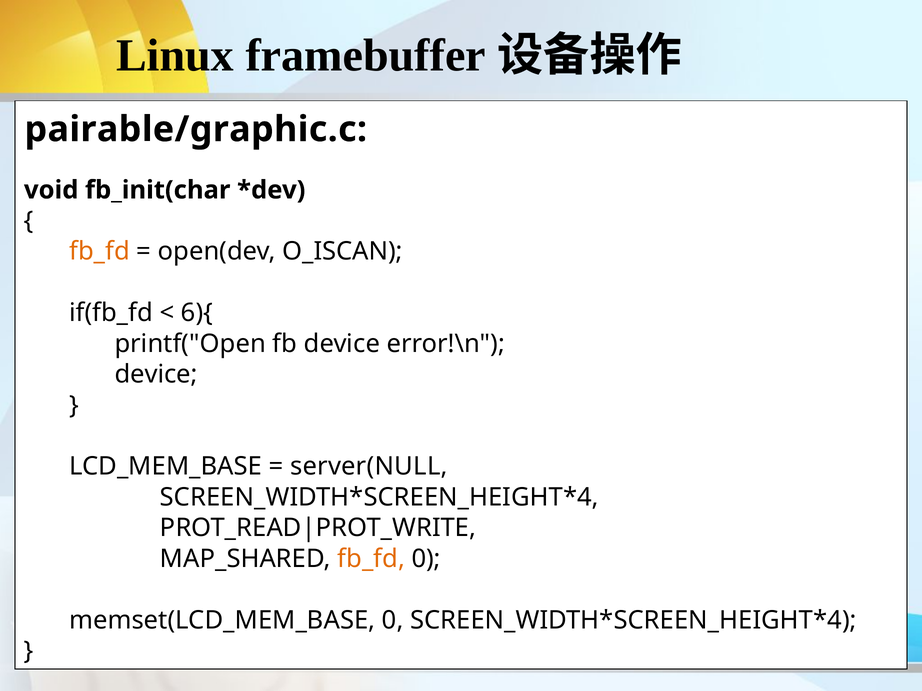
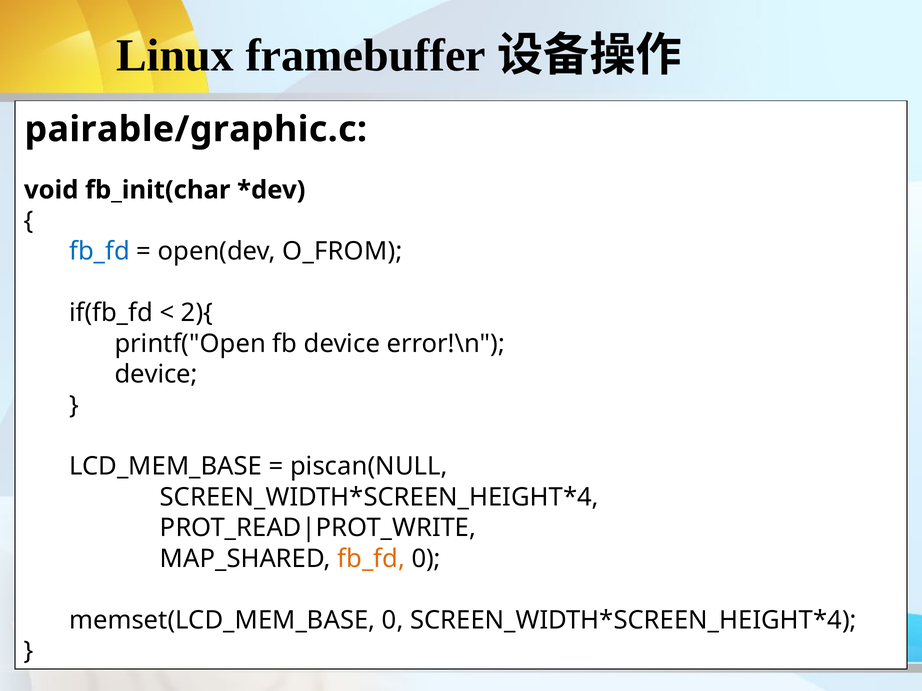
fb_fd colour: orange -> blue (100, 252)
O_ISCAN: O_ISCAN -> O_FROM (342, 252)
6){: 6){ -> 2){ (197, 313)
server(NULL: server(NULL -> piscan(NULL (369, 467)
